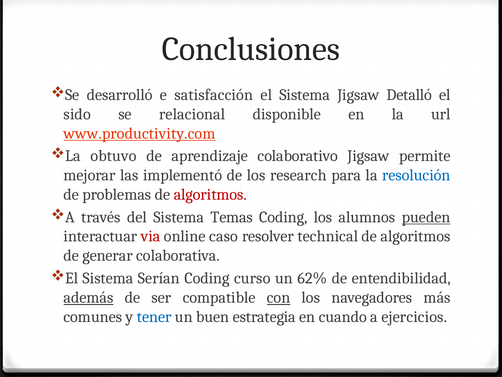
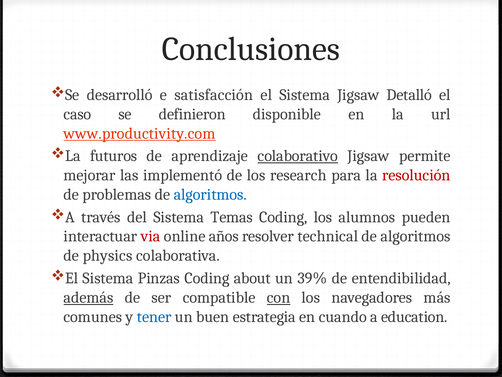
sido: sido -> caso (77, 114)
relacional: relacional -> definieron (192, 114)
obtuvo: obtuvo -> futuros (114, 156)
colaborativo underline: none -> present (298, 156)
resolución colour: blue -> red (416, 175)
algoritmos colour: red -> blue (210, 194)
pueden underline: present -> none (426, 217)
caso: caso -> años (224, 236)
generar: generar -> physics (107, 255)
Serían: Serían -> Pinzas (159, 278)
curso: curso -> about (252, 278)
62%: 62% -> 39% (312, 278)
ejercicios: ejercicios -> education (414, 316)
